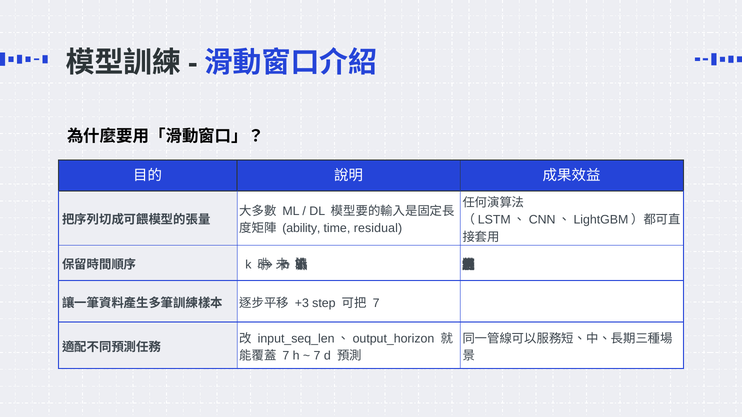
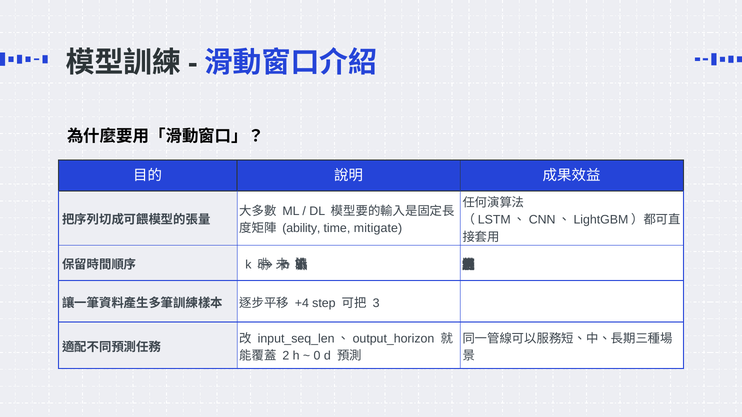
residual: residual -> mitigate (378, 229)
+3: +3 -> +4 (302, 303)
7: 7 -> 3 (376, 303)
7: 7 -> 2 (286, 356)
7: 7 -> 0 (317, 356)
